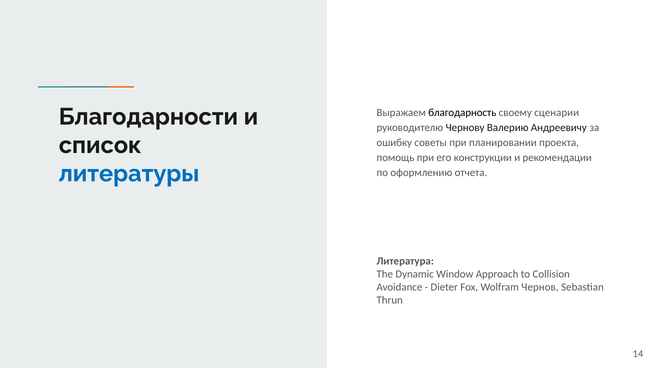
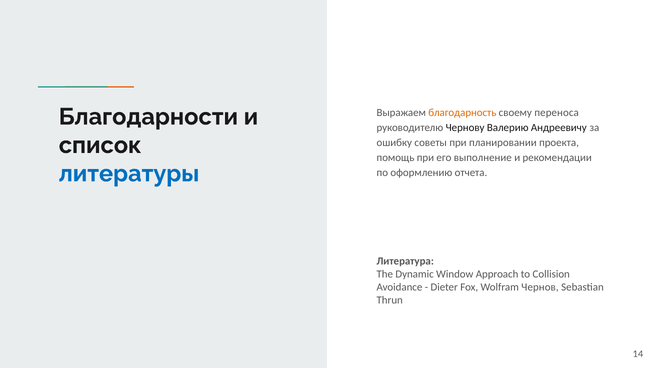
благодарность colour: black -> orange (462, 113)
сценарии: сценарии -> переноса (557, 113)
конструкции: конструкции -> выполнение (483, 158)
